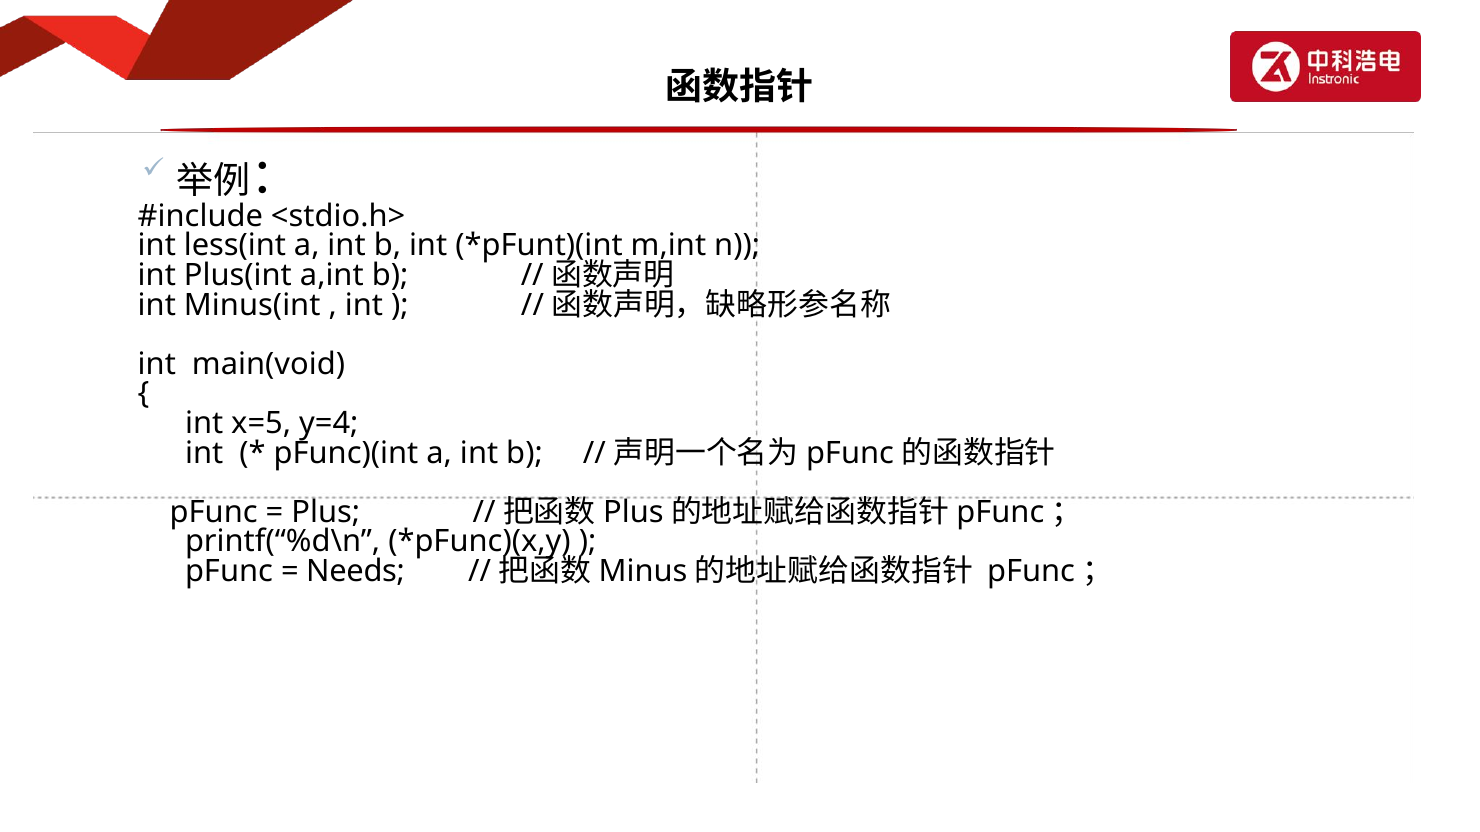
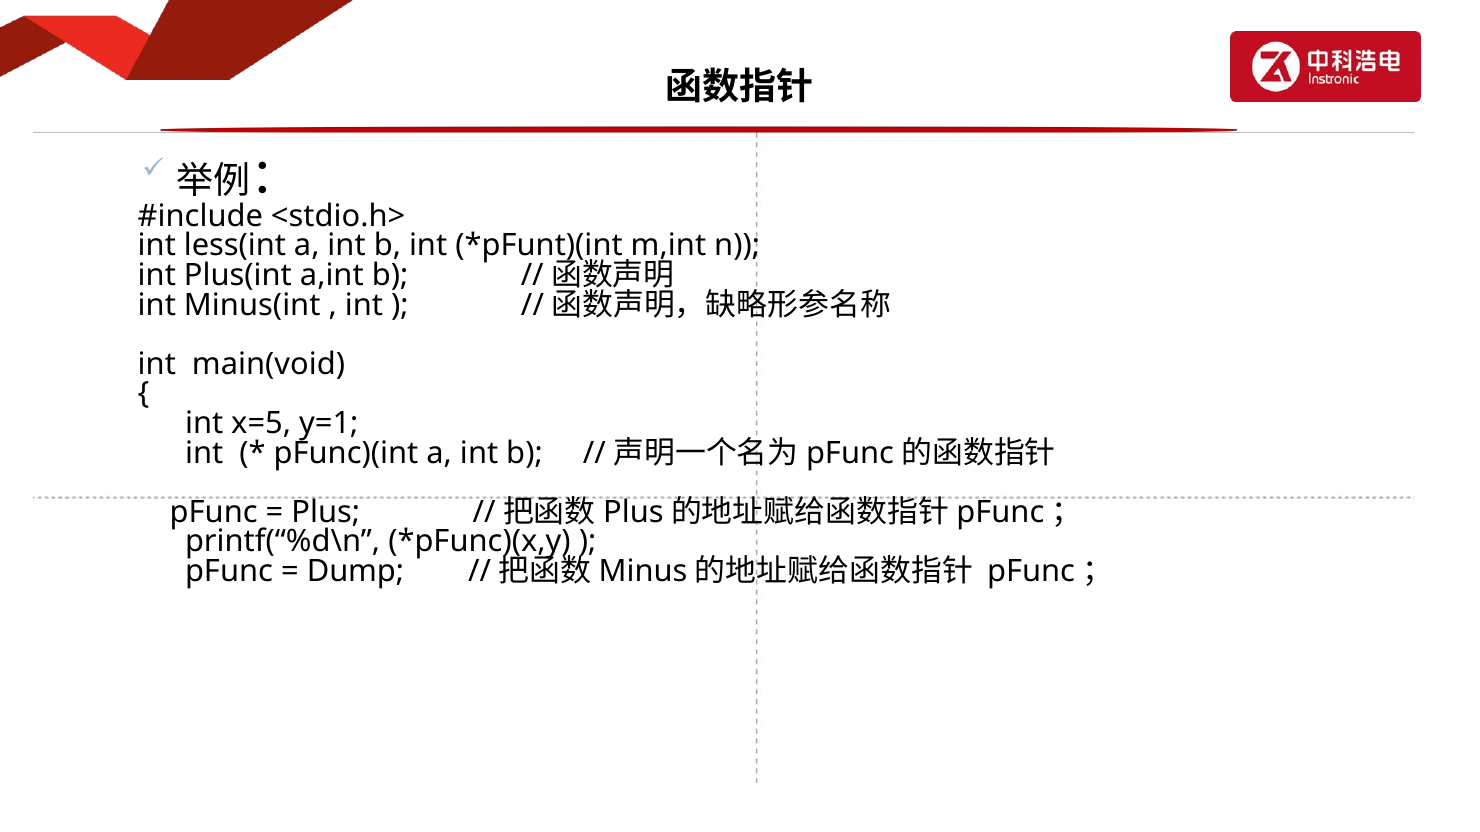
y=4: y=4 -> y=1 (329, 424)
Needs: Needs -> Dump (355, 572)
